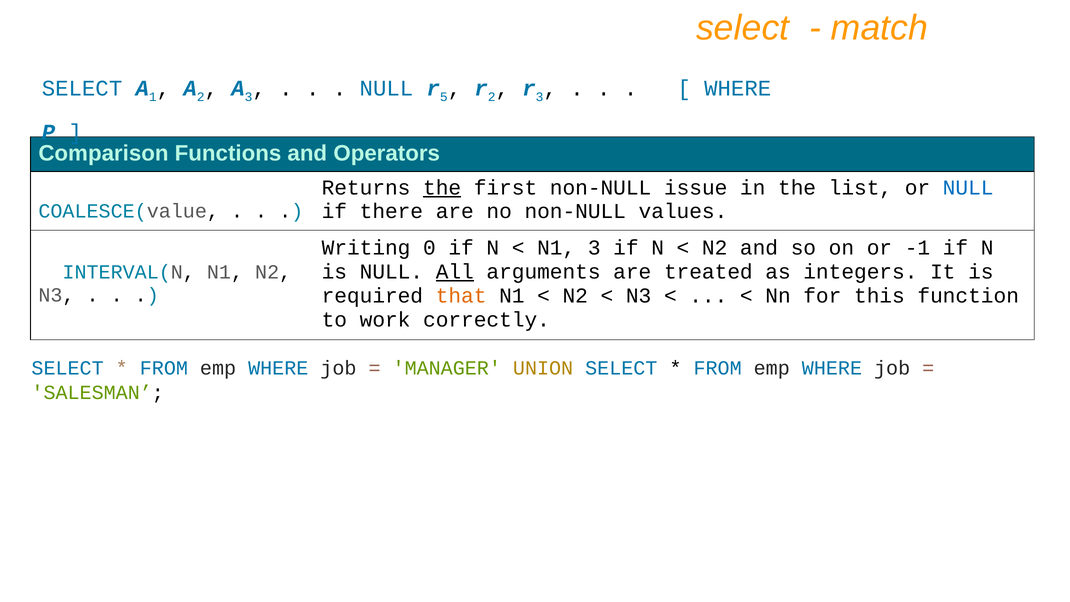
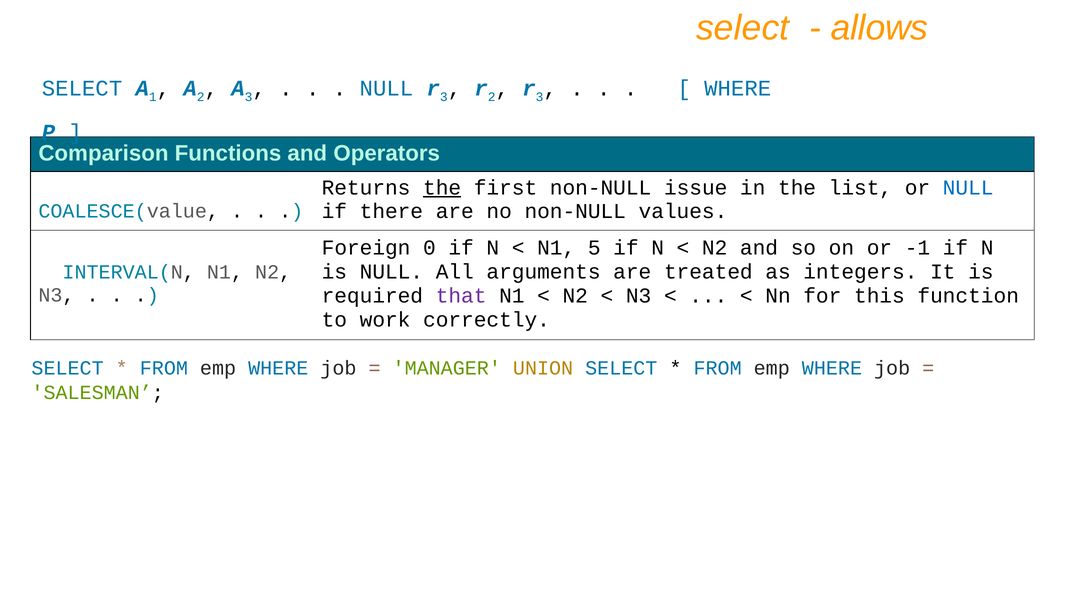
match: match -> allows (880, 28)
5: 5 -> 3 (444, 97)
Writing: Writing -> Foreign (366, 248)
N1 3: 3 -> 5 (594, 248)
All underline: present -> none (455, 272)
that colour: orange -> purple (461, 296)
